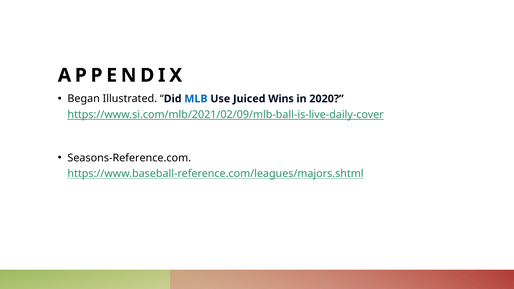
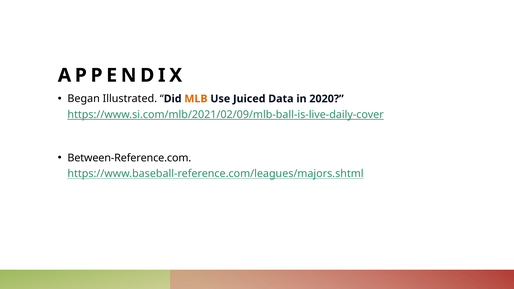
MLB colour: blue -> orange (196, 99)
Wins: Wins -> Data (281, 99)
Seasons-Reference.com: Seasons-Reference.com -> Between-Reference.com (129, 158)
